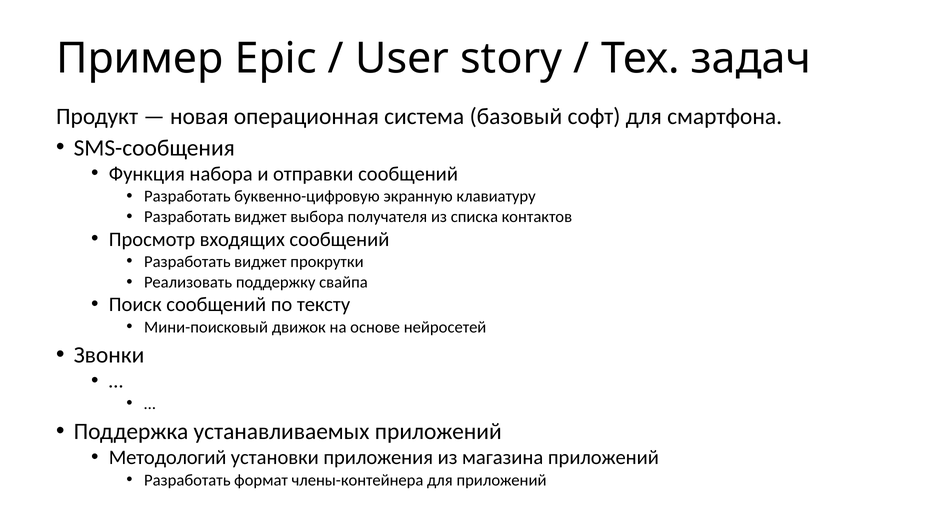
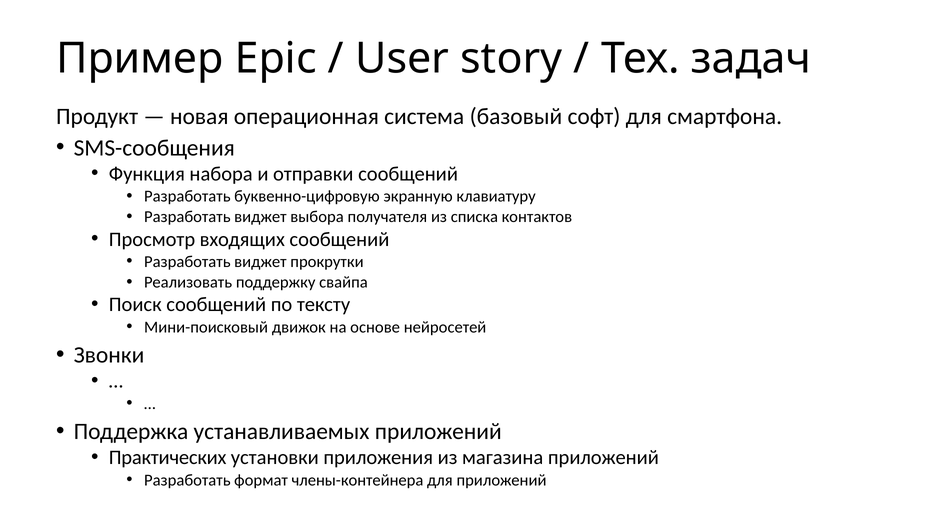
Методологий: Методологий -> Практических (168, 458)
